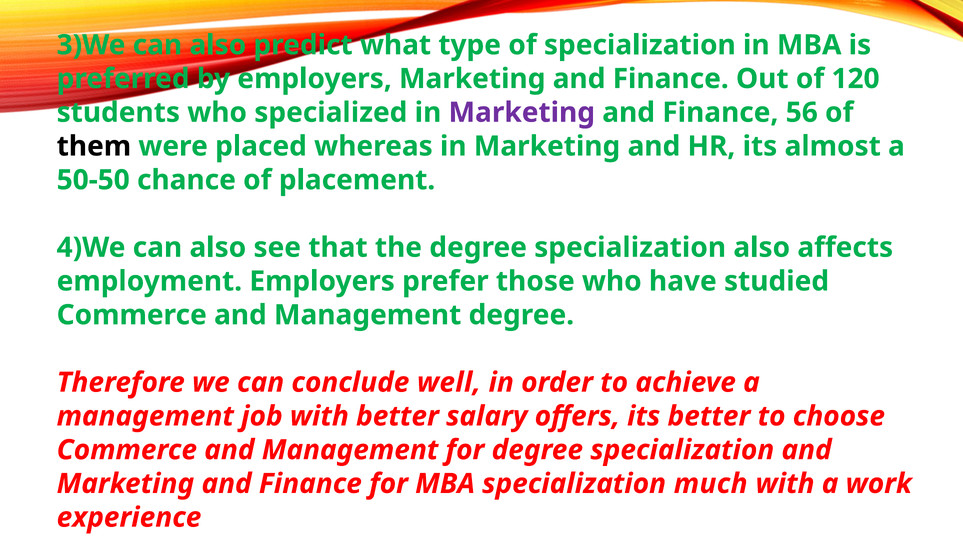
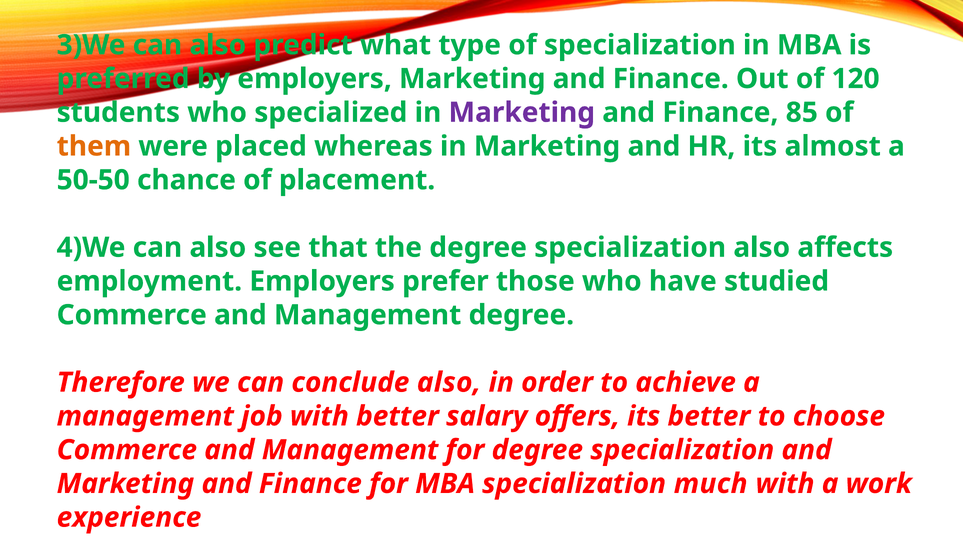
56: 56 -> 85 (802, 112)
them colour: black -> orange (94, 146)
conclude well: well -> also (449, 382)
